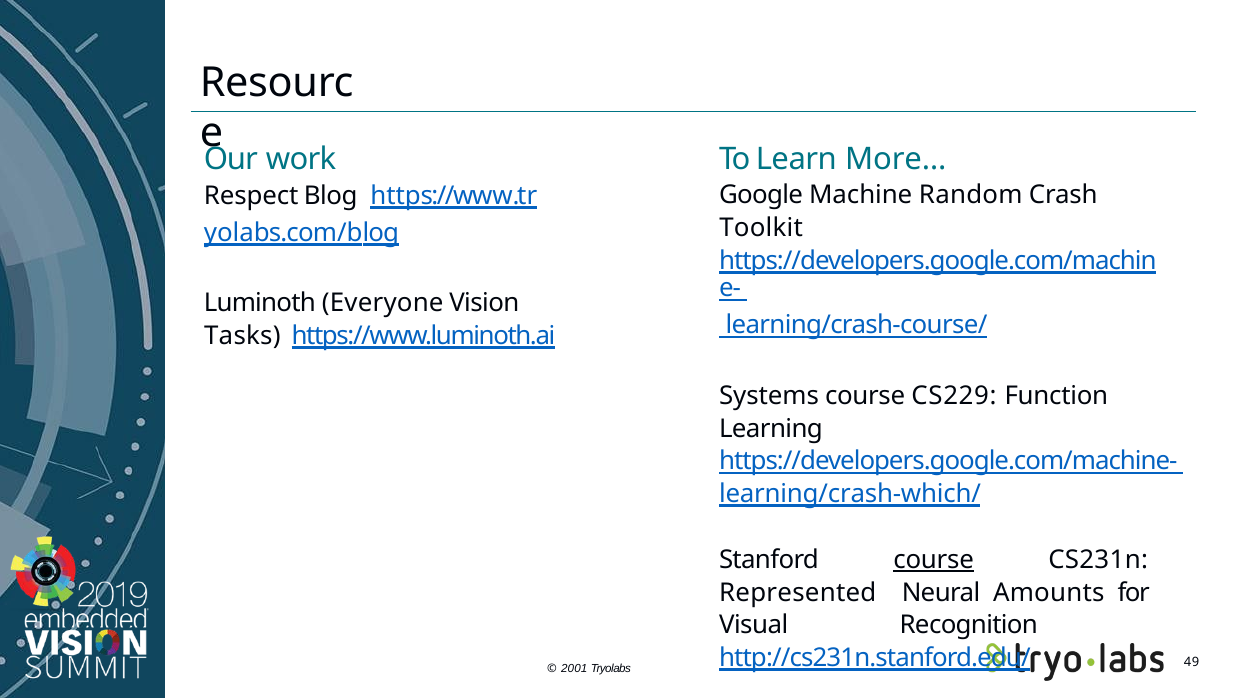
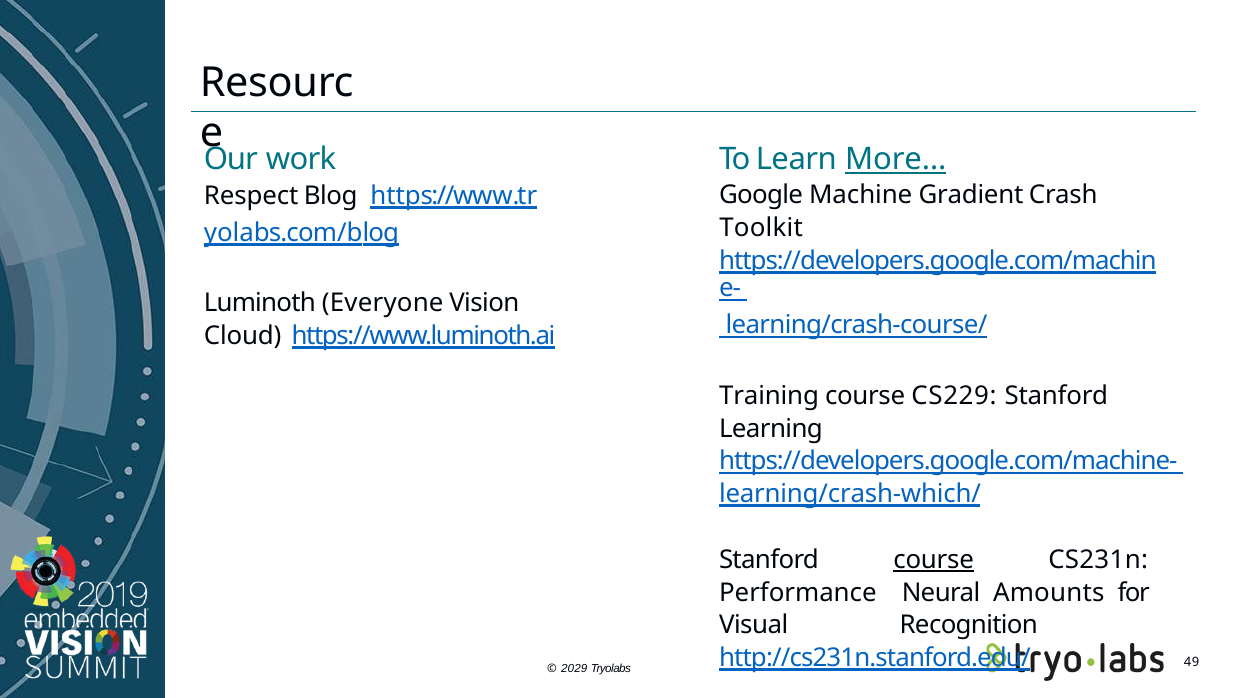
More… underline: none -> present (896, 159)
Random: Random -> Gradient (971, 195)
Tasks: Tasks -> Cloud (243, 336)
Systems: Systems -> Training (769, 396)
CS229 Function: Function -> Stanford (1056, 396)
Represented: Represented -> Performance (798, 593)
2001: 2001 -> 2029 (574, 668)
